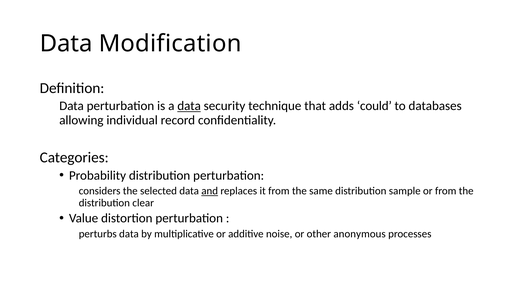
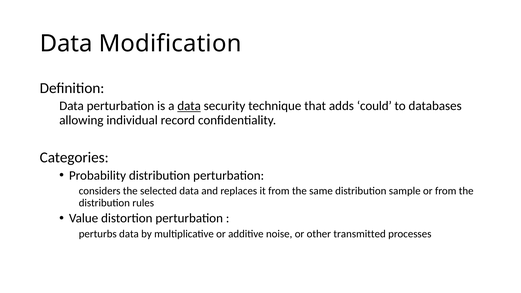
and underline: present -> none (210, 191)
clear: clear -> rules (143, 203)
anonymous: anonymous -> transmitted (360, 234)
